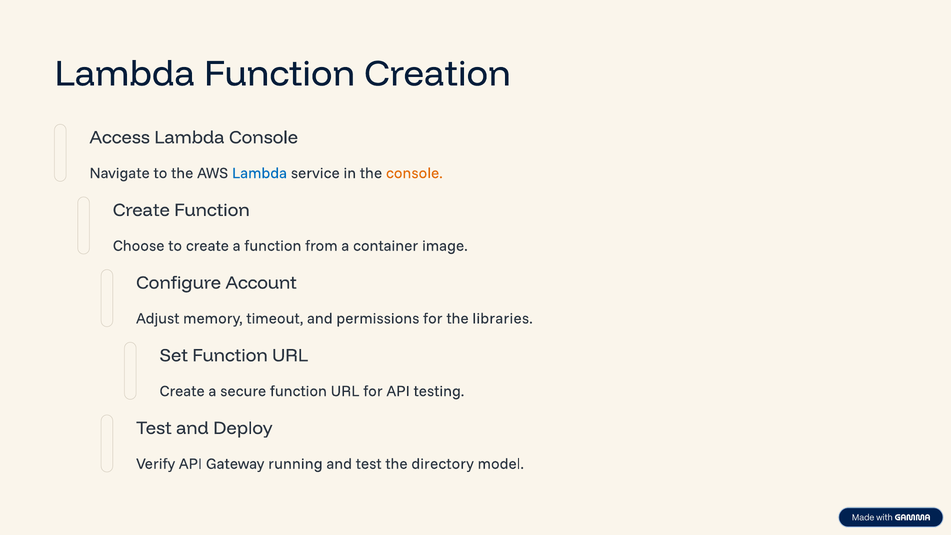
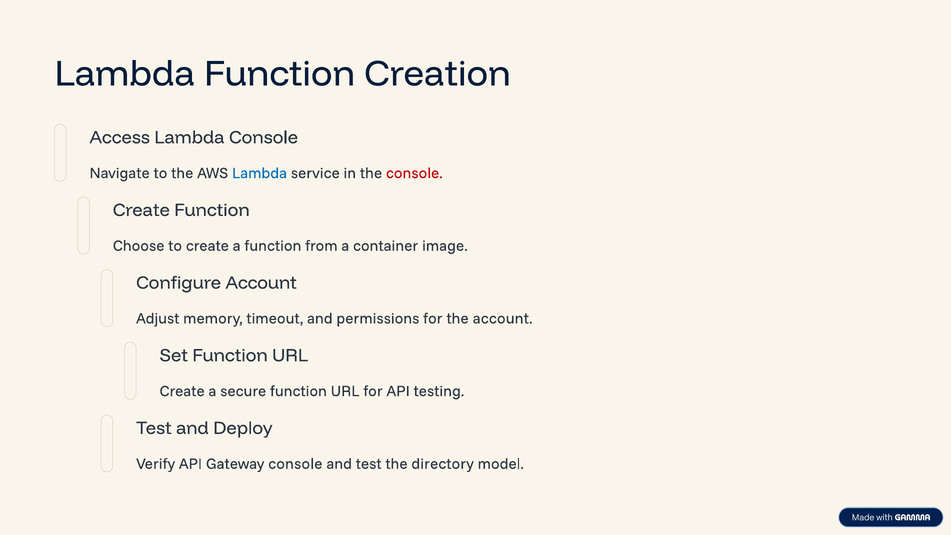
console colour: orange -> red (414, 173)
the libraries: libraries -> account (503, 318)
Gateway running: running -> console (295, 464)
